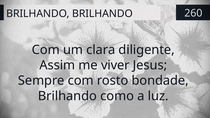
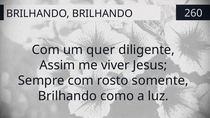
clara: clara -> quer (101, 50)
bondade: bondade -> somente (160, 81)
